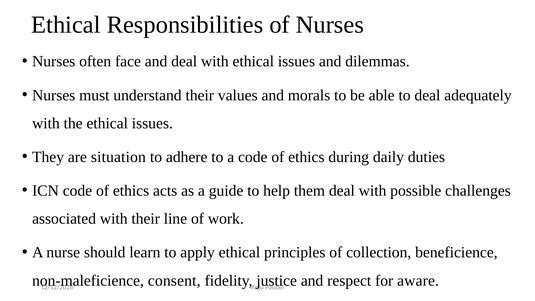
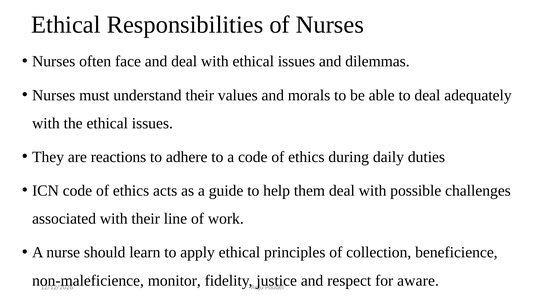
situation: situation -> reactions (119, 157)
consent: consent -> monitor (174, 281)
